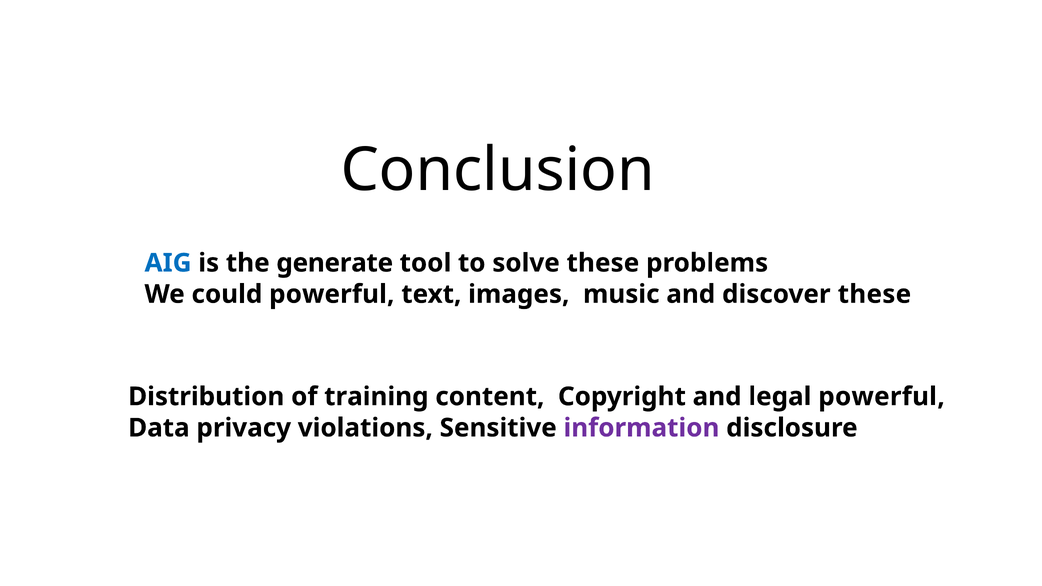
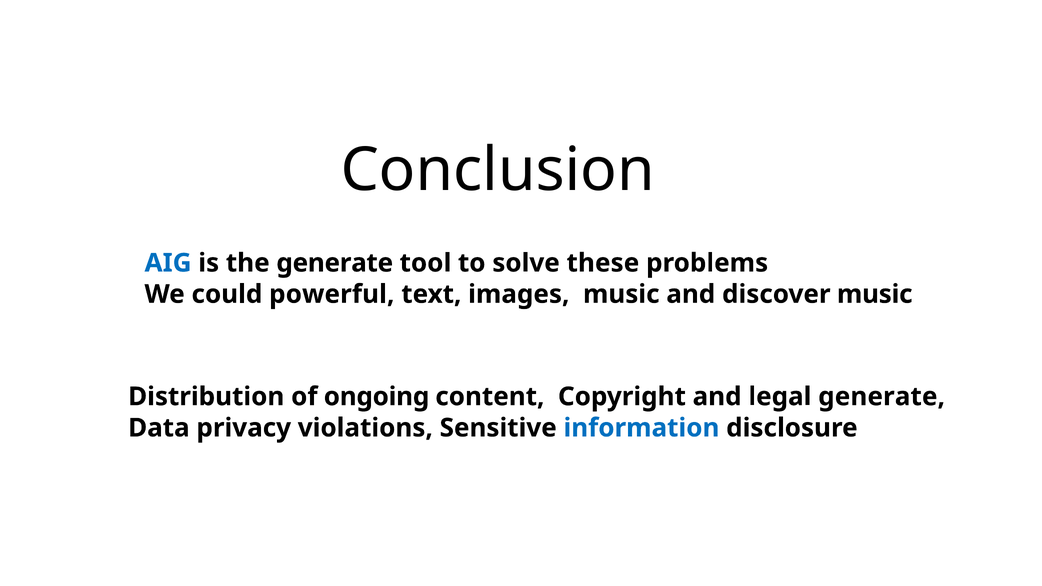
discover these: these -> music (875, 294)
training: training -> ongoing (377, 397)
legal powerful: powerful -> generate (882, 397)
information colour: purple -> blue (641, 428)
